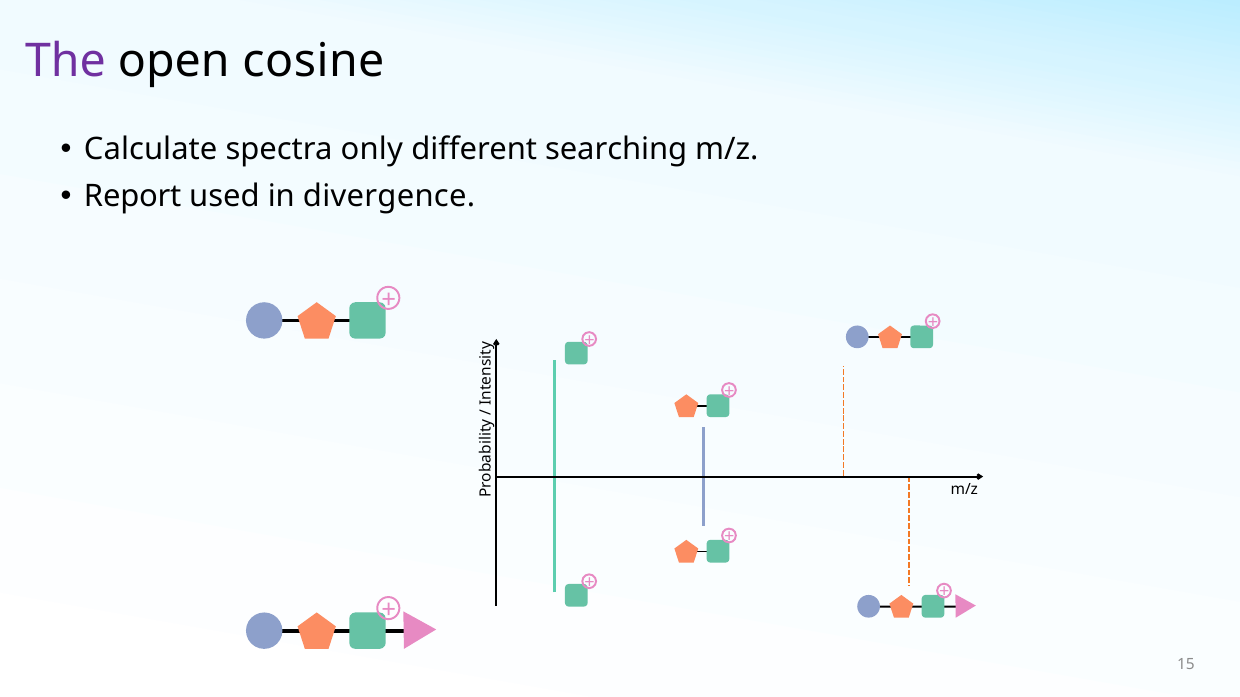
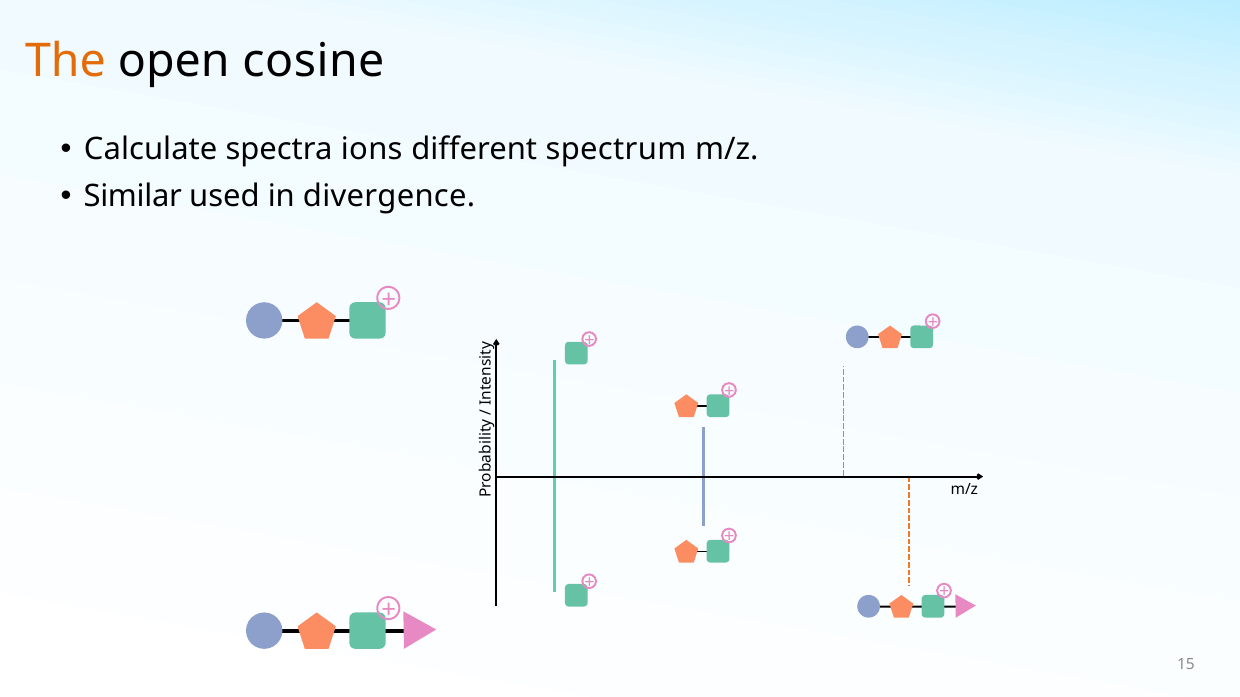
The colour: purple -> orange (66, 61)
only: only -> ions (372, 150)
searching: searching -> spectrum (616, 150)
Report: Report -> Similar (133, 196)
